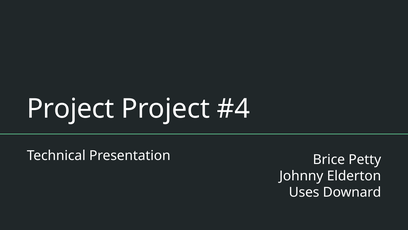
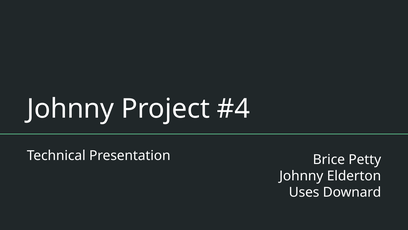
Project: Project -> Johnny (71, 108)
